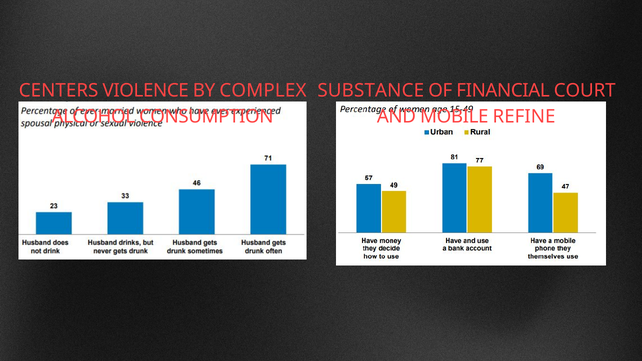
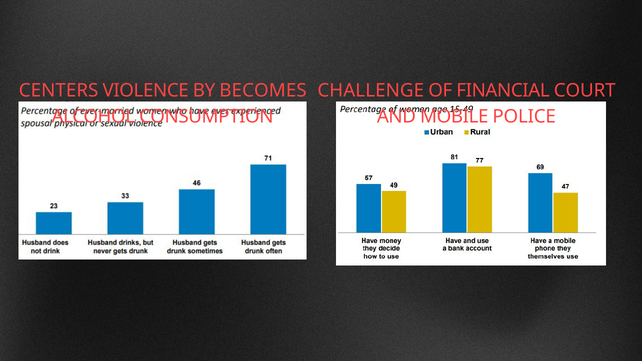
COMPLEX: COMPLEX -> BECOMES (263, 90)
SUBSTANCE: SUBSTANCE -> CHALLENGE (371, 90)
REFINE: REFINE -> POLICE (524, 117)
